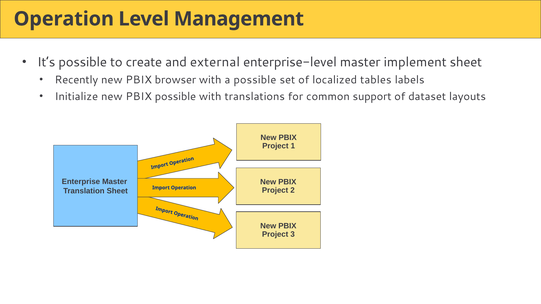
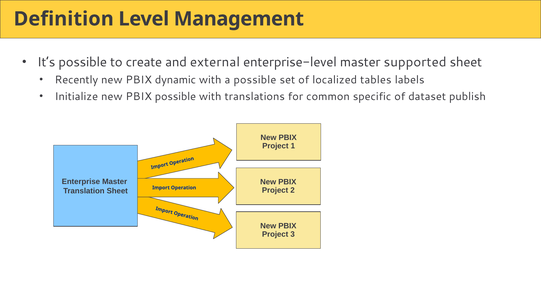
Operation: Operation -> Definition (64, 19)
implement: implement -> supported (415, 62)
browser: browser -> dynamic (175, 80)
support: support -> specific (372, 97)
layouts: layouts -> publish (467, 97)
